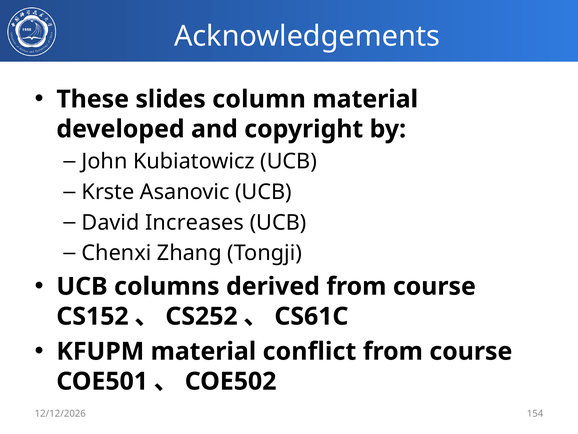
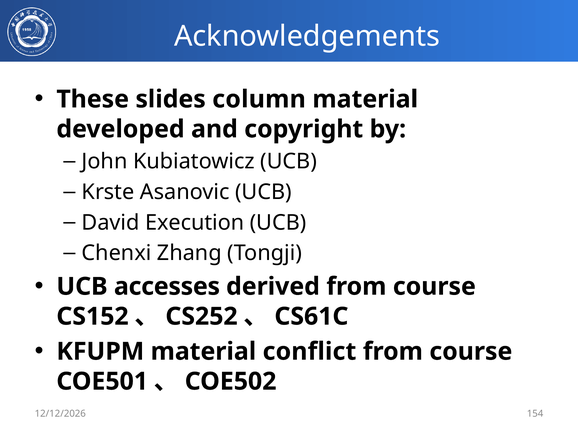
Increases: Increases -> Execution (195, 222)
columns: columns -> accesses (167, 286)
